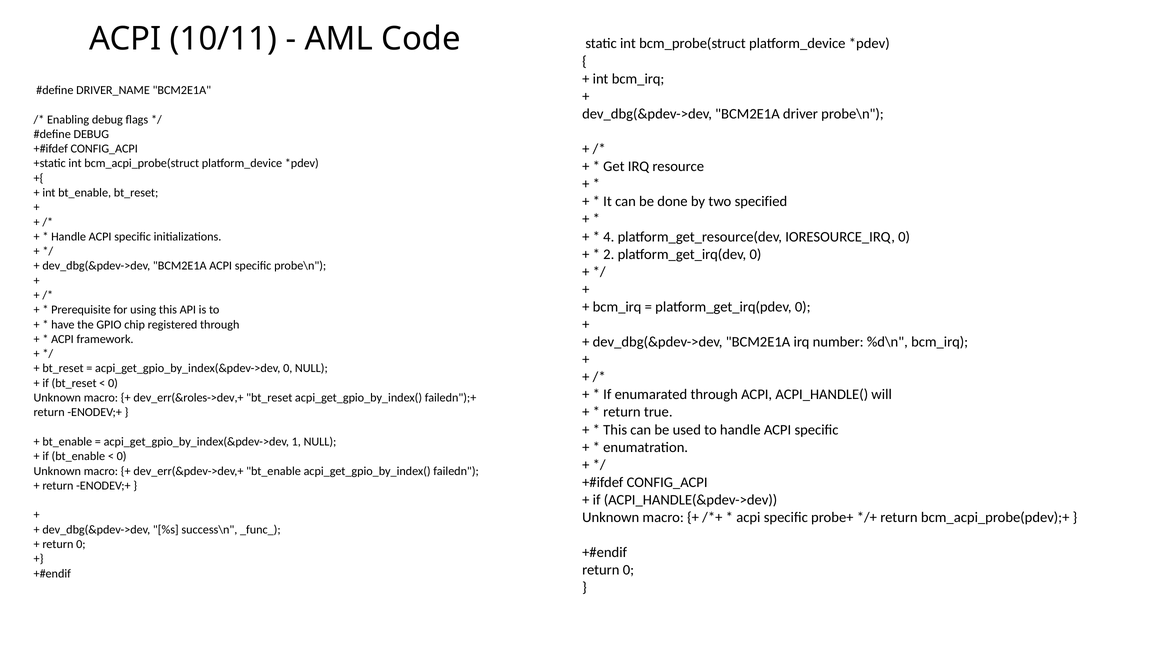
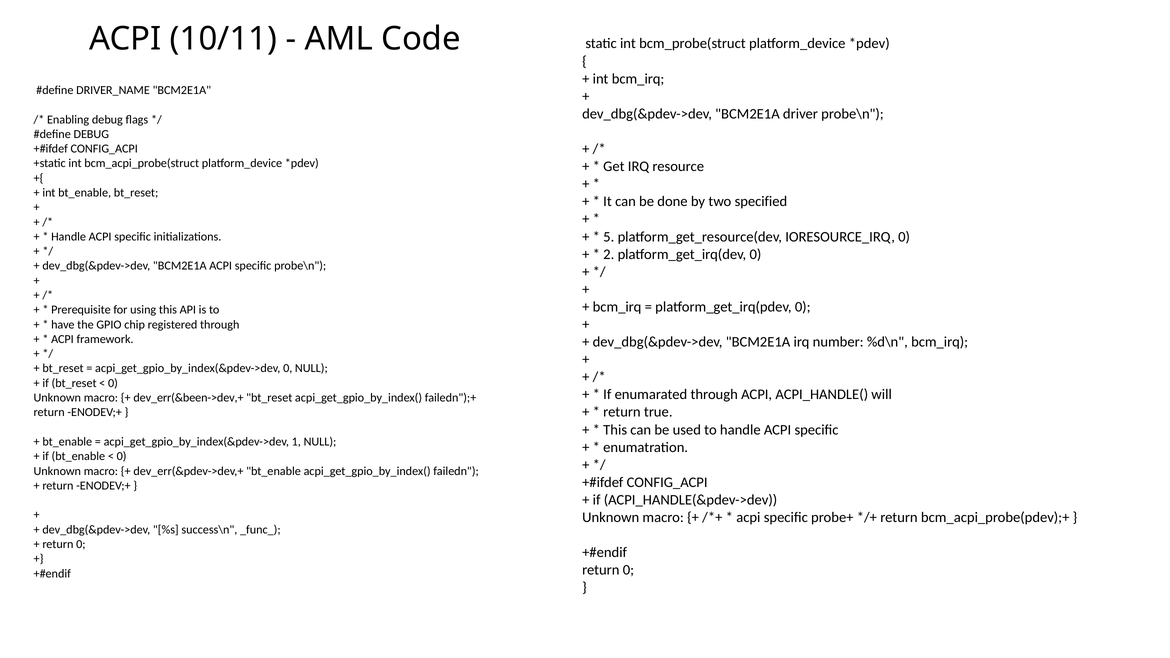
4: 4 -> 5 (609, 237)
dev_err(&roles->dev,+: dev_err(&roles->dev,+ -> dev_err(&been->dev,+ (189, 398)
